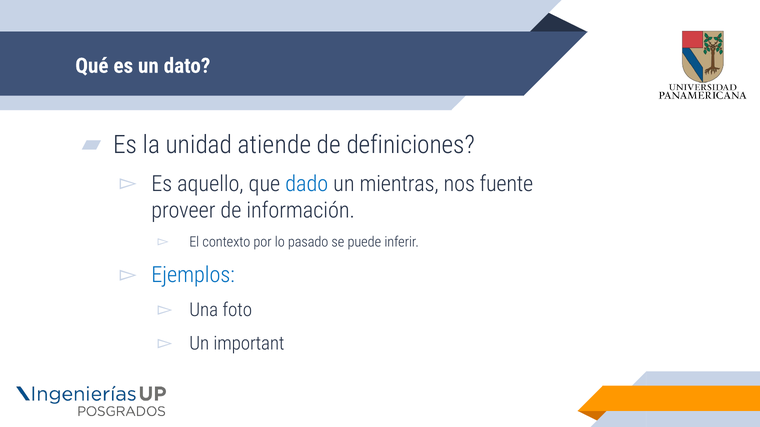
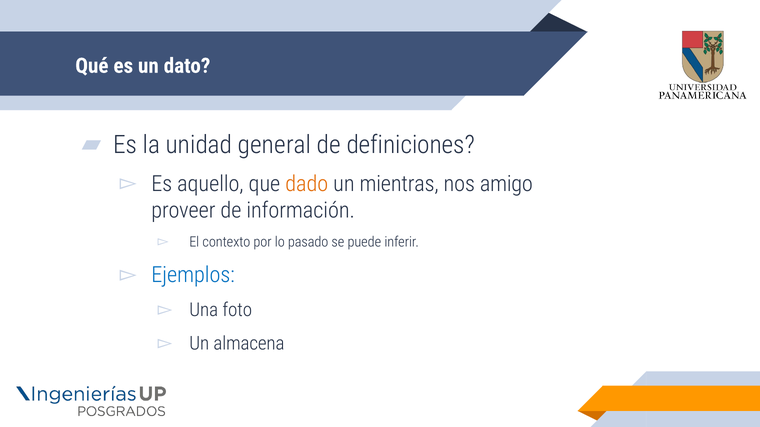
atiende: atiende -> general (275, 145)
dado colour: blue -> orange (307, 184)
fuente: fuente -> amigo (506, 184)
important: important -> almacena (249, 344)
